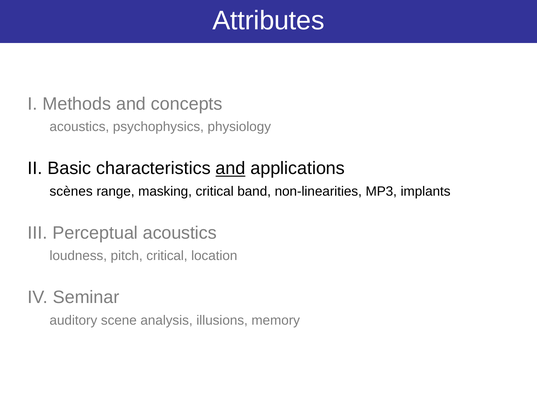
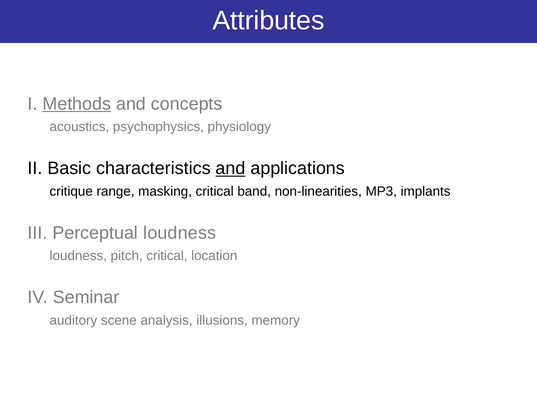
Methods underline: none -> present (77, 104)
scènes: scènes -> critique (71, 191)
Perceptual acoustics: acoustics -> loudness (180, 233)
